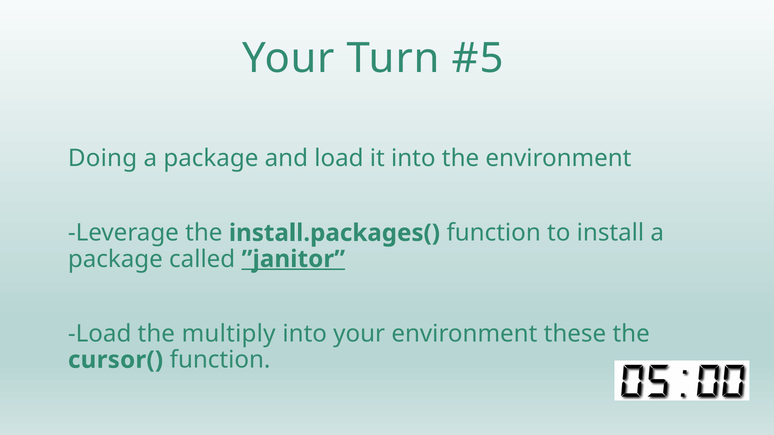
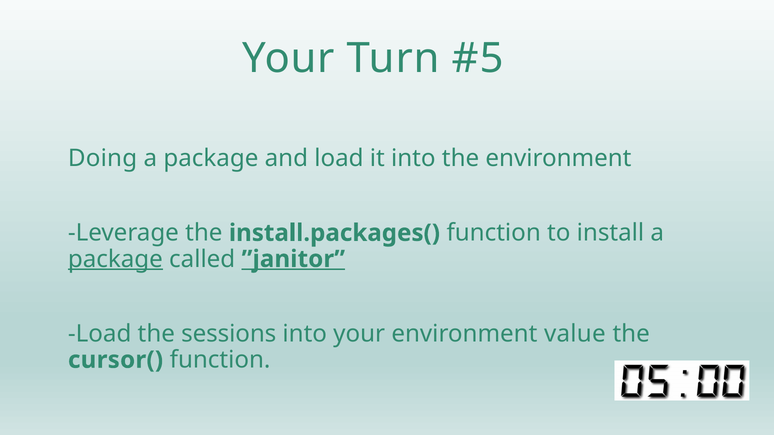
package underline: none -> present (115, 259)
multiply: multiply -> sessions (229, 334)
these: these -> value (575, 334)
